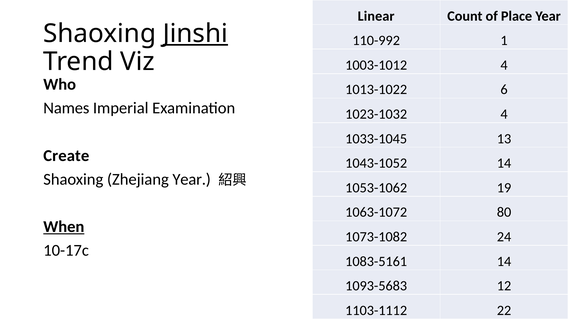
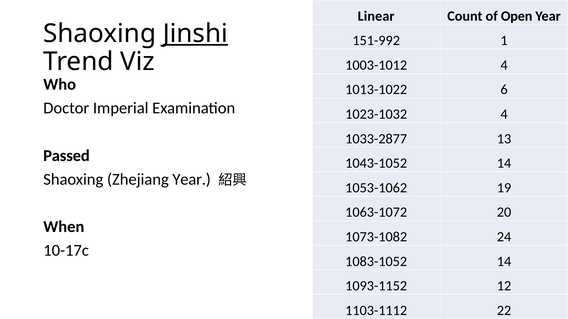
Place: Place -> Open (517, 16)
110-992: 110-992 -> 151-992 (376, 41)
Names: Names -> Doctor (66, 108)
1033-1045: 1033-1045 -> 1033-2877 (376, 139)
Create: Create -> Passed (66, 156)
80: 80 -> 20 (504, 213)
When underline: present -> none (64, 227)
1083-5161: 1083-5161 -> 1083-1052 (376, 262)
1093-5683: 1093-5683 -> 1093-1152 (376, 286)
